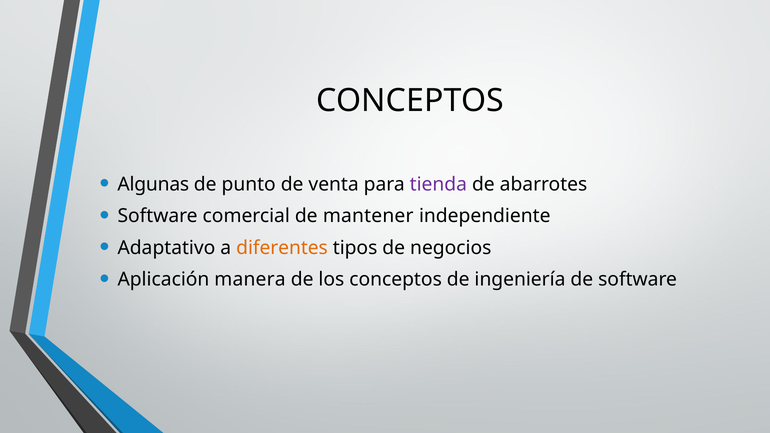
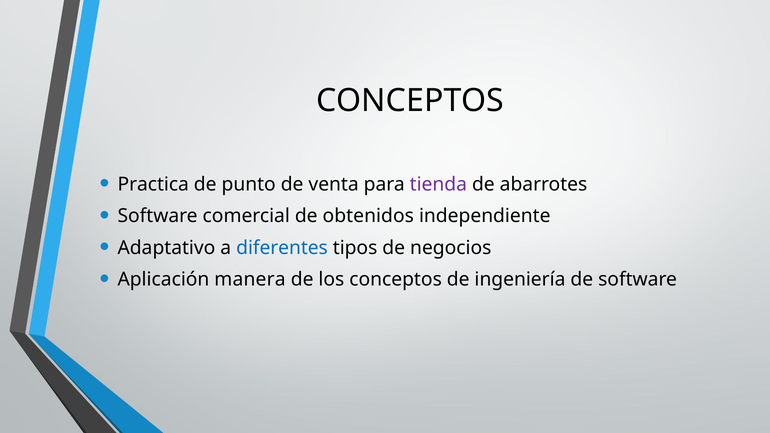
Algunas: Algunas -> Practica (153, 184)
mantener: mantener -> obtenidos (368, 216)
diferentes colour: orange -> blue (282, 248)
